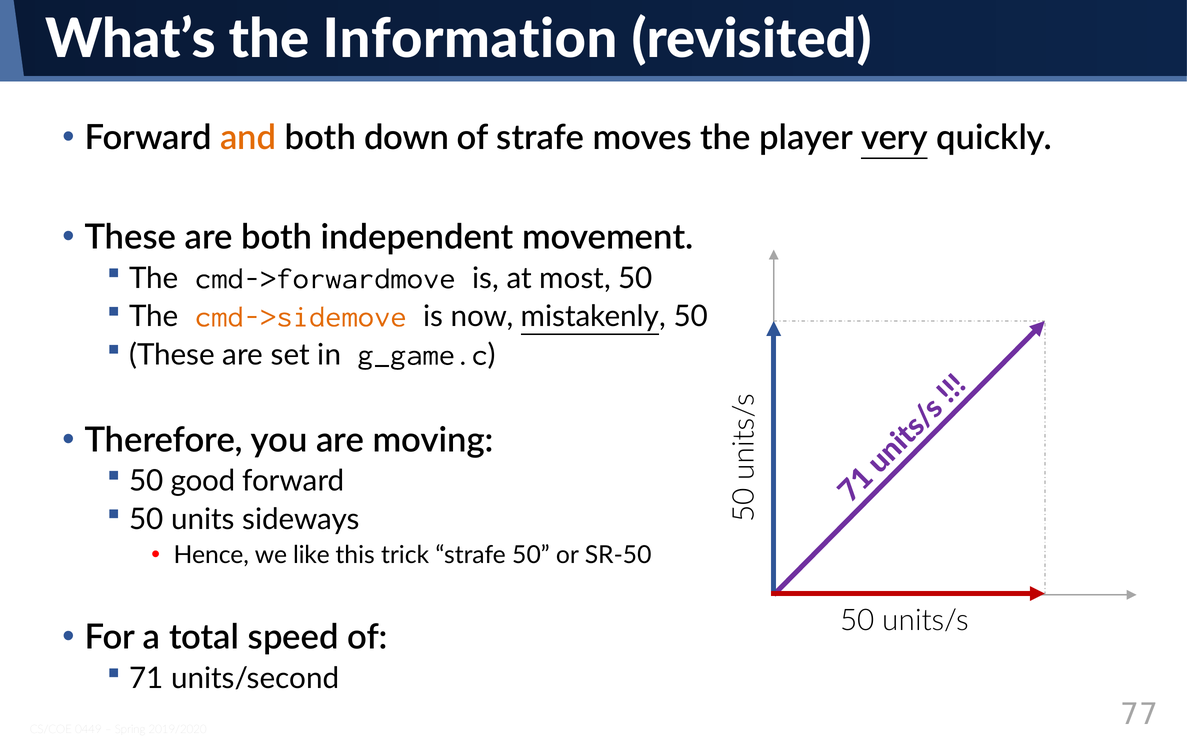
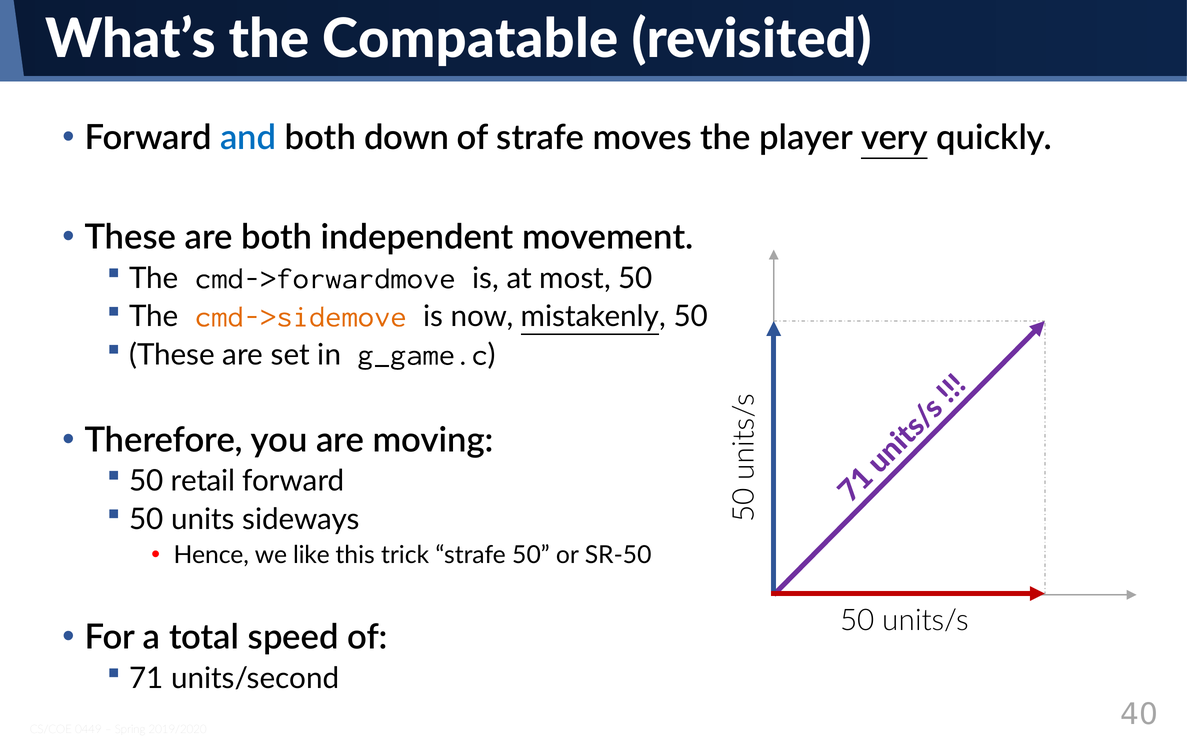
Information: Information -> Compatable (470, 39)
and colour: orange -> blue (248, 138)
good: good -> retail (203, 481)
77: 77 -> 40 (1139, 714)
